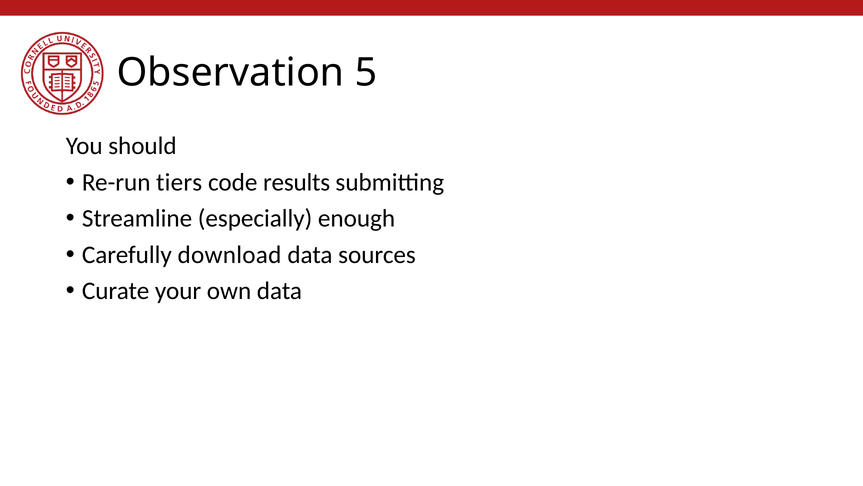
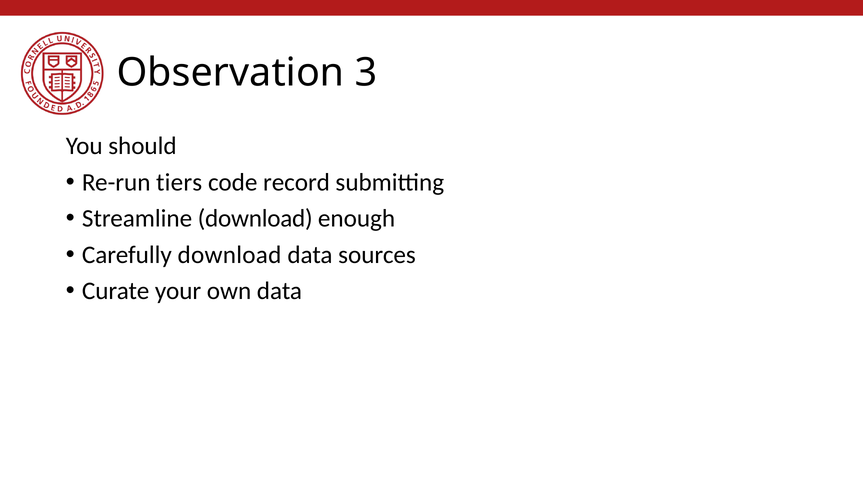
5: 5 -> 3 (366, 72)
results: results -> record (296, 182)
Streamline especially: especially -> download (255, 218)
